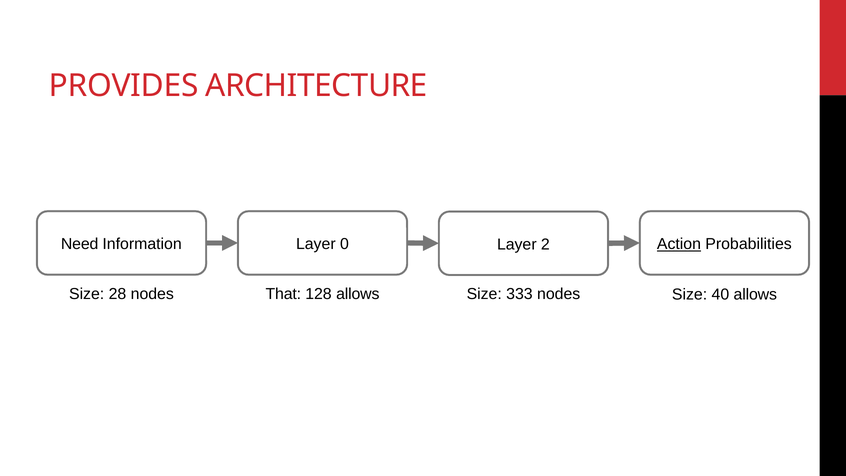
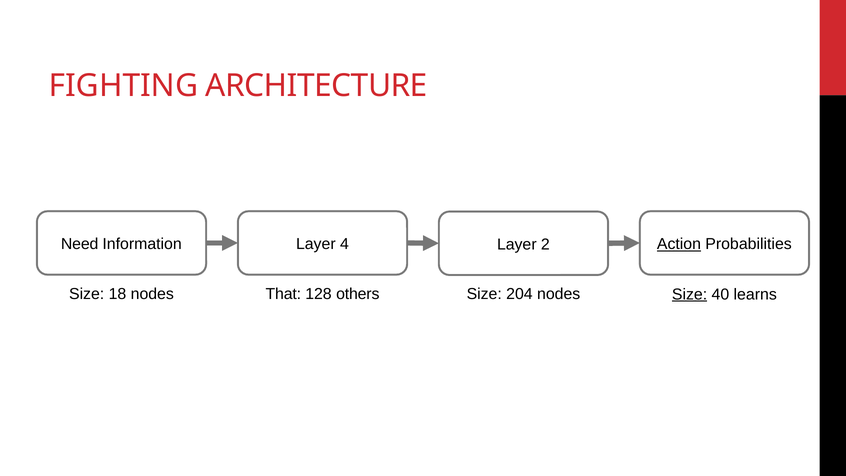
PROVIDES: PROVIDES -> FIGHTING (123, 86)
0: 0 -> 4 (344, 244)
28: 28 -> 18 (117, 294)
128 allows: allows -> others (358, 294)
333: 333 -> 204 (519, 294)
Size underline: none -> present (690, 294)
40 allows: allows -> learns (755, 294)
